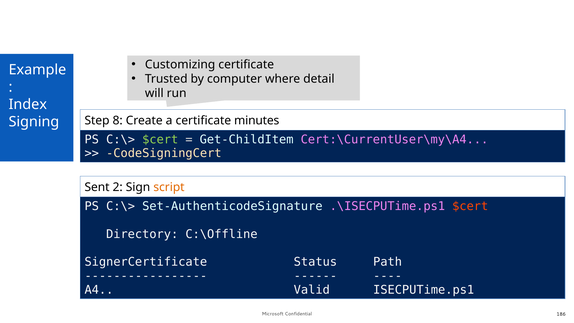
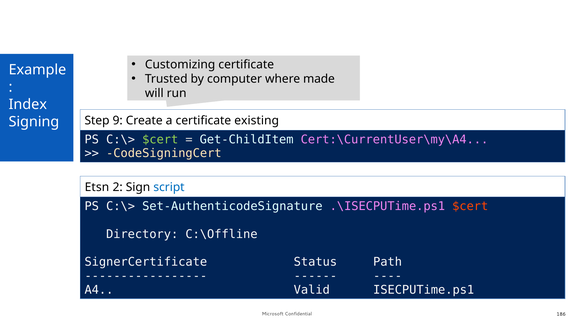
detail: detail -> made (319, 79)
8: 8 -> 9 (118, 120)
minutes: minutes -> existing (257, 120)
Sent: Sent -> Etsn (97, 187)
script colour: orange -> blue (169, 187)
